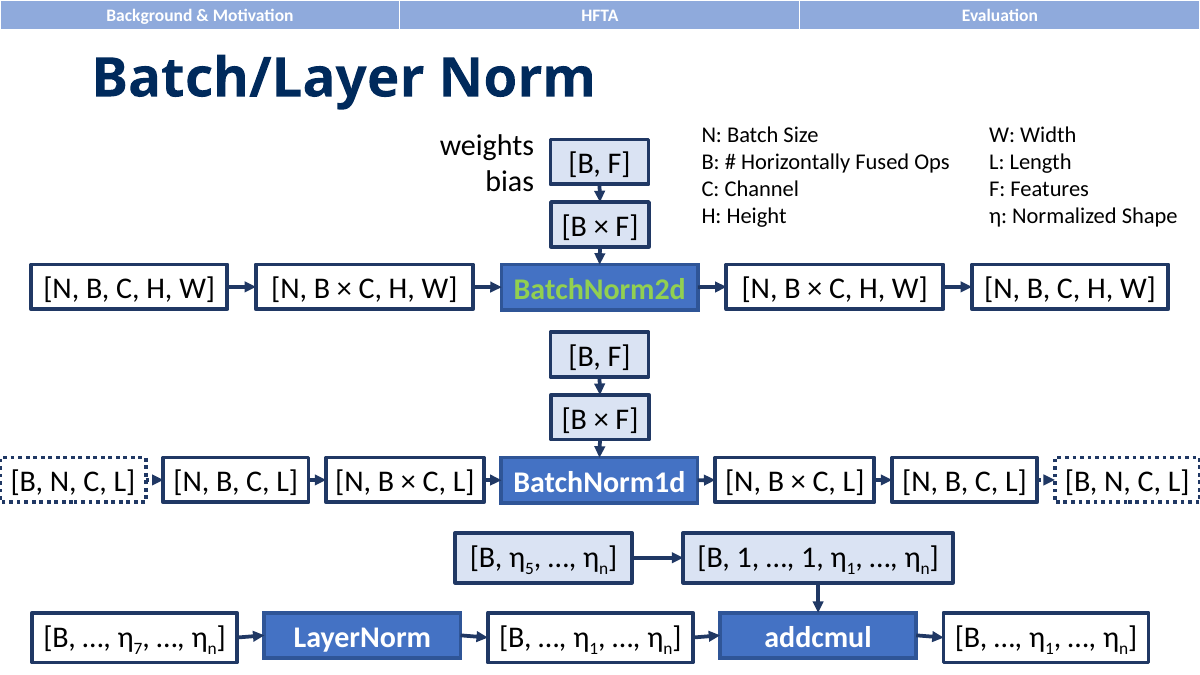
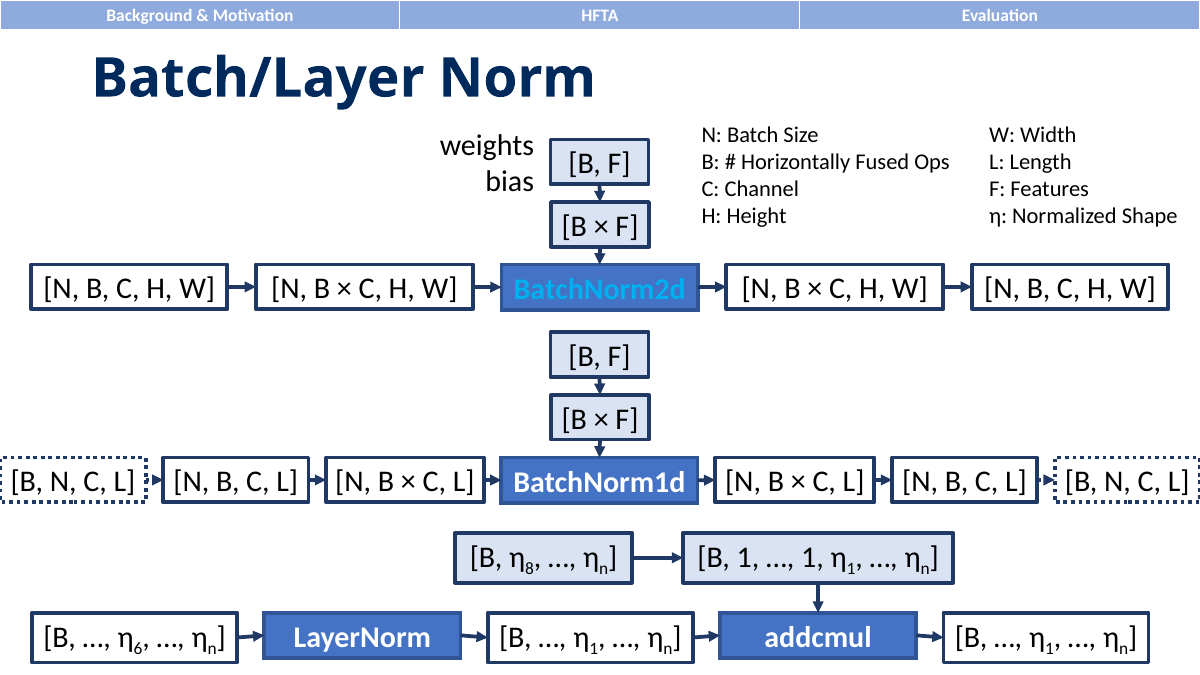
BatchNorm2d colour: light green -> light blue (600, 289)
5: 5 -> 8 (530, 569)
7: 7 -> 6 (138, 649)
